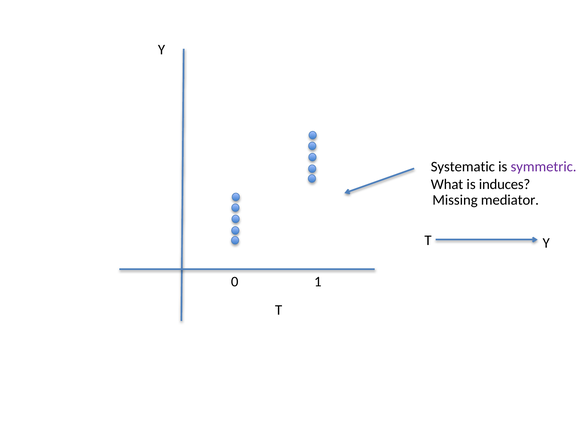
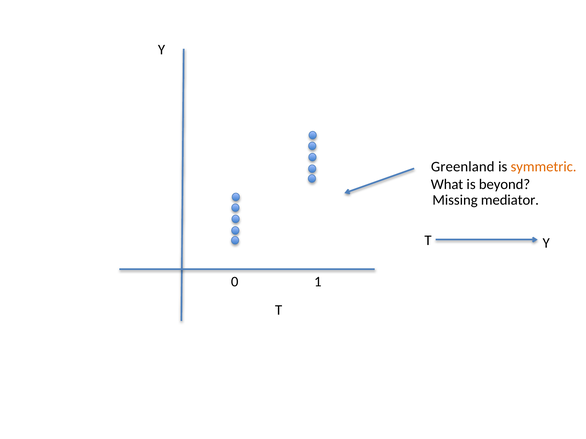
Systematic: Systematic -> Greenland (463, 167)
symmetric colour: purple -> orange (544, 167)
induces: induces -> beyond (505, 185)
